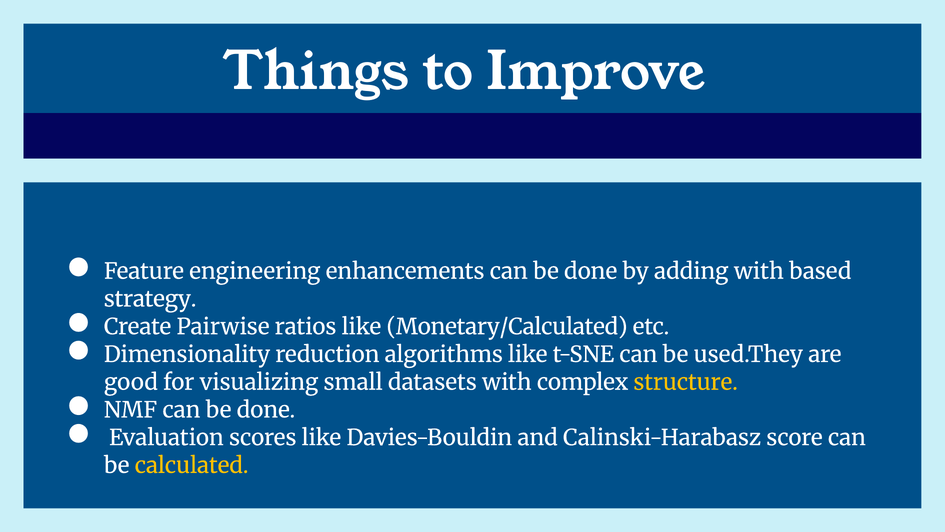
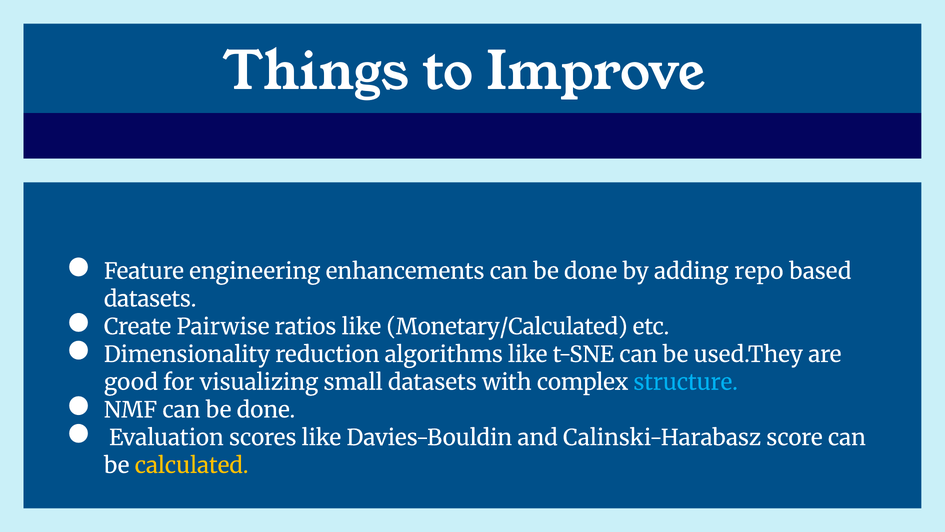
adding with: with -> repo (759, 271)
strategy: strategy -> datasets (150, 299)
structure colour: yellow -> light blue (686, 382)
